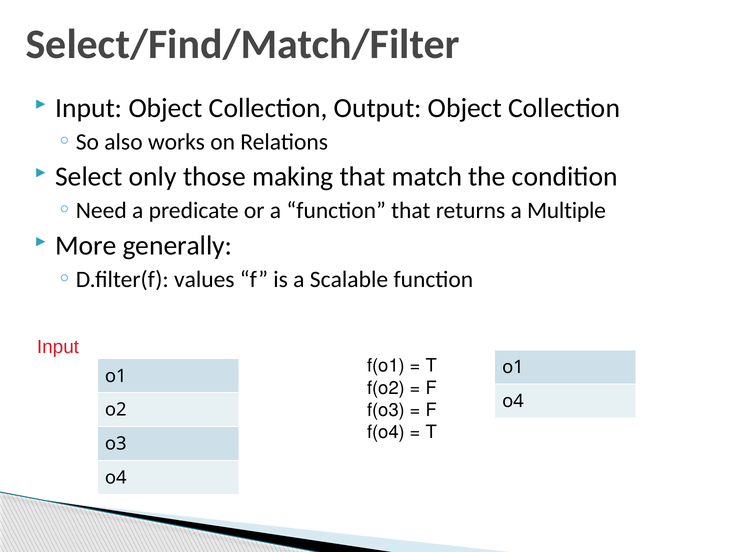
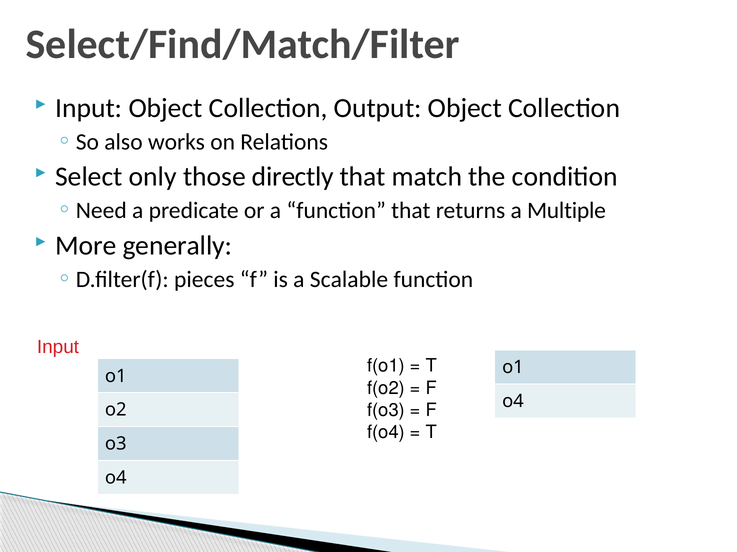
making: making -> directly (293, 177)
values: values -> pieces (204, 280)
